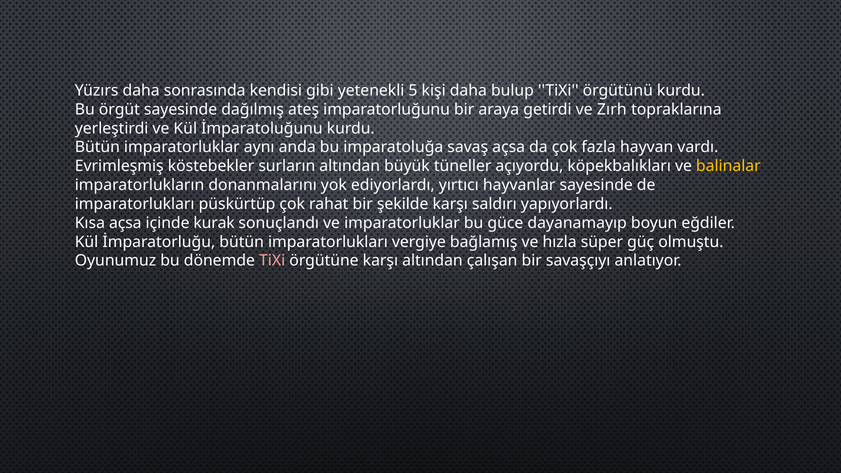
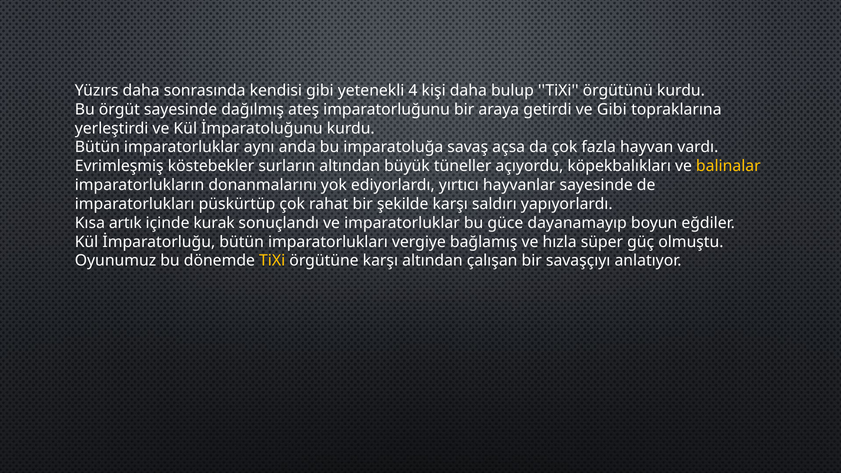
5: 5 -> 4 (413, 90)
ve Zırh: Zırh -> Gibi (612, 109)
Kısa açsa: açsa -> artık (125, 223)
TiXi colour: pink -> yellow (272, 261)
